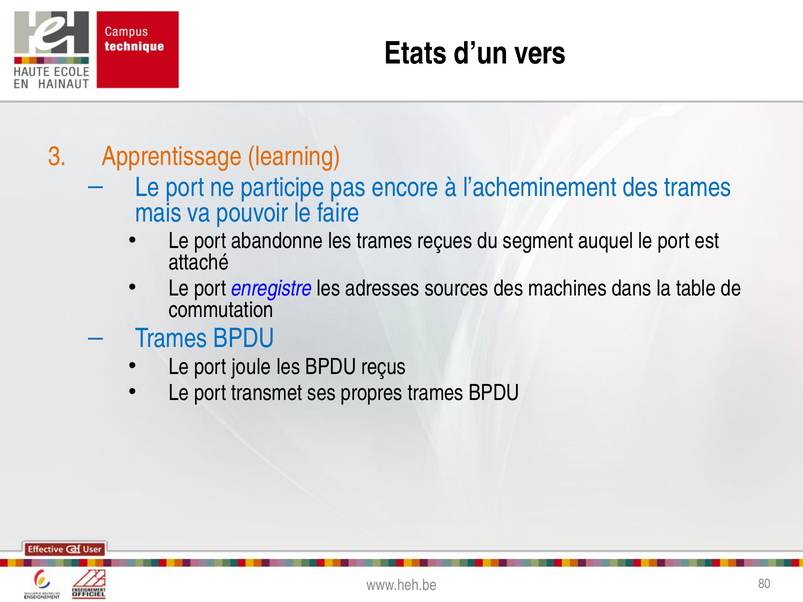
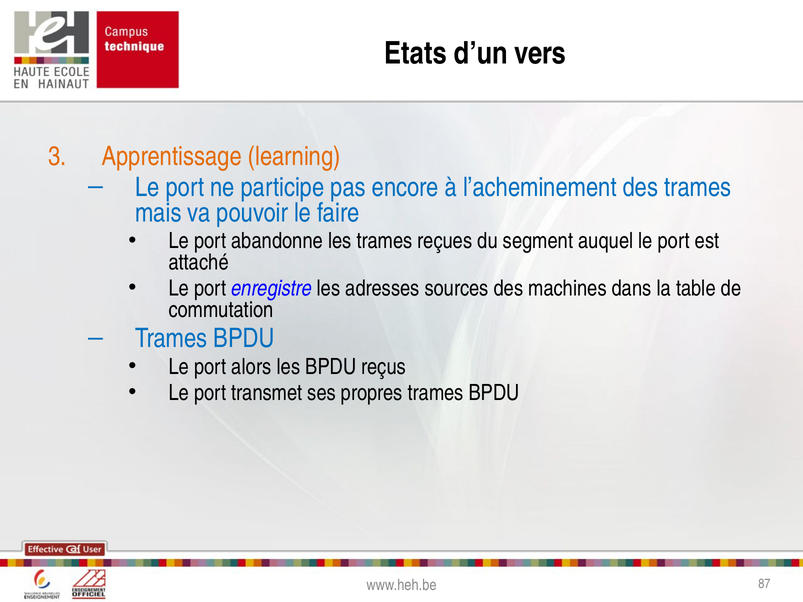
joule: joule -> alors (251, 367)
80: 80 -> 87 (764, 584)
